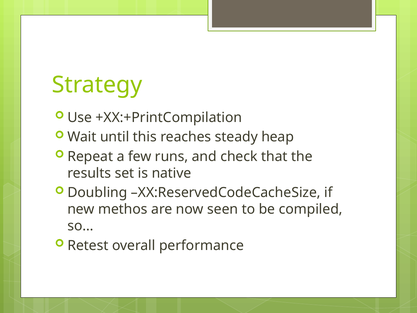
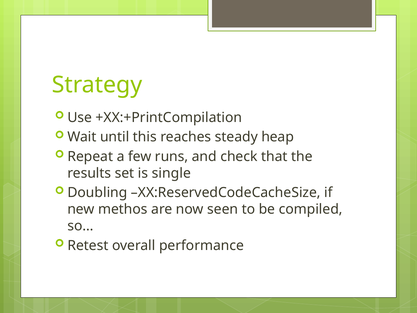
native: native -> single (171, 173)
